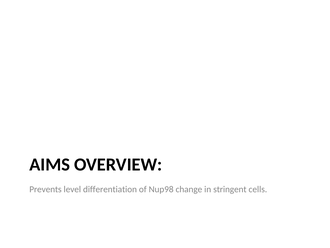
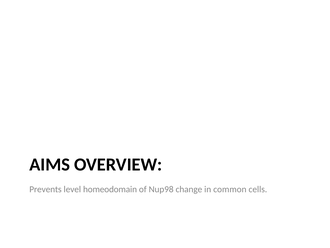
differentiation: differentiation -> homeodomain (110, 189)
stringent: stringent -> common (230, 189)
